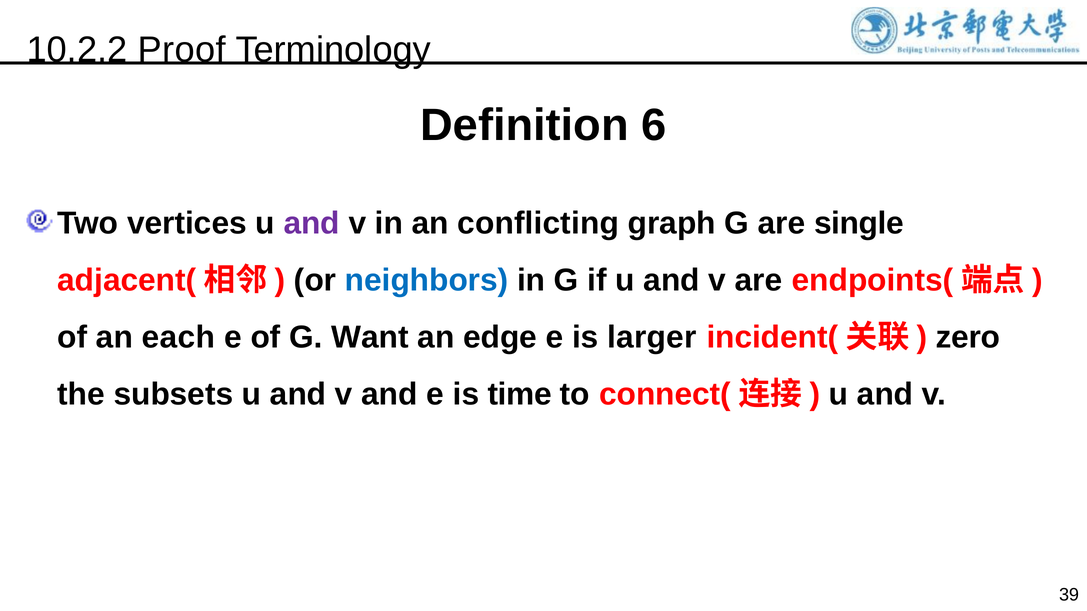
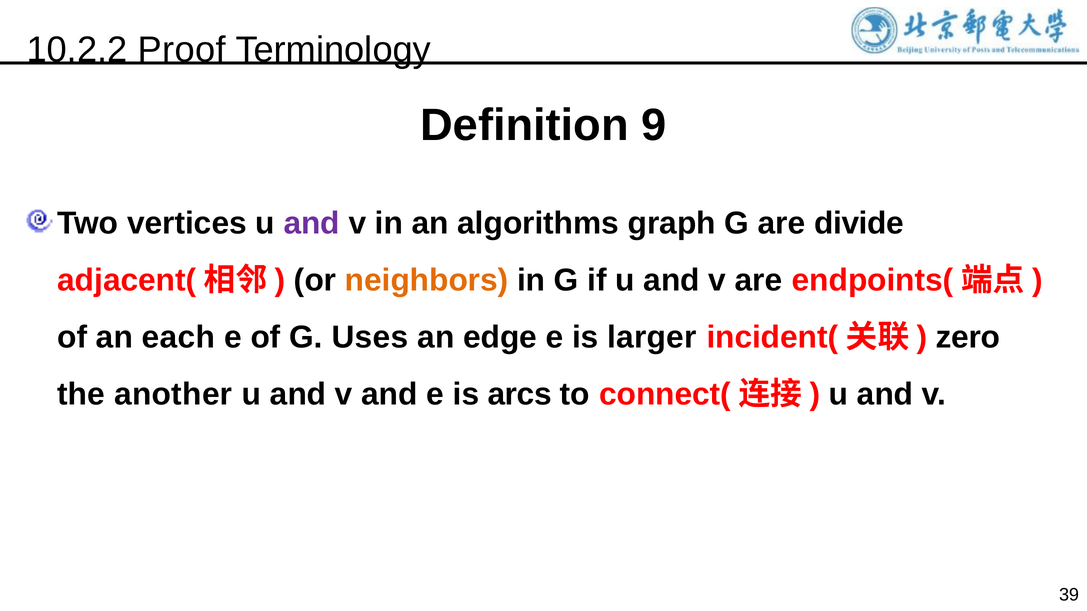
6: 6 -> 9 (654, 125)
conflicting: conflicting -> algorithms (538, 223)
single: single -> divide (859, 223)
neighbors colour: blue -> orange (427, 280)
Want: Want -> Uses (370, 338)
subsets: subsets -> another (173, 395)
time: time -> arcs (520, 395)
